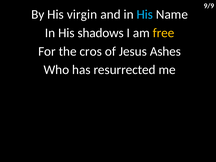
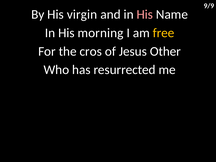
His colour: light blue -> pink (145, 14)
shadows: shadows -> morning (101, 33)
Ashes: Ashes -> Other (165, 51)
